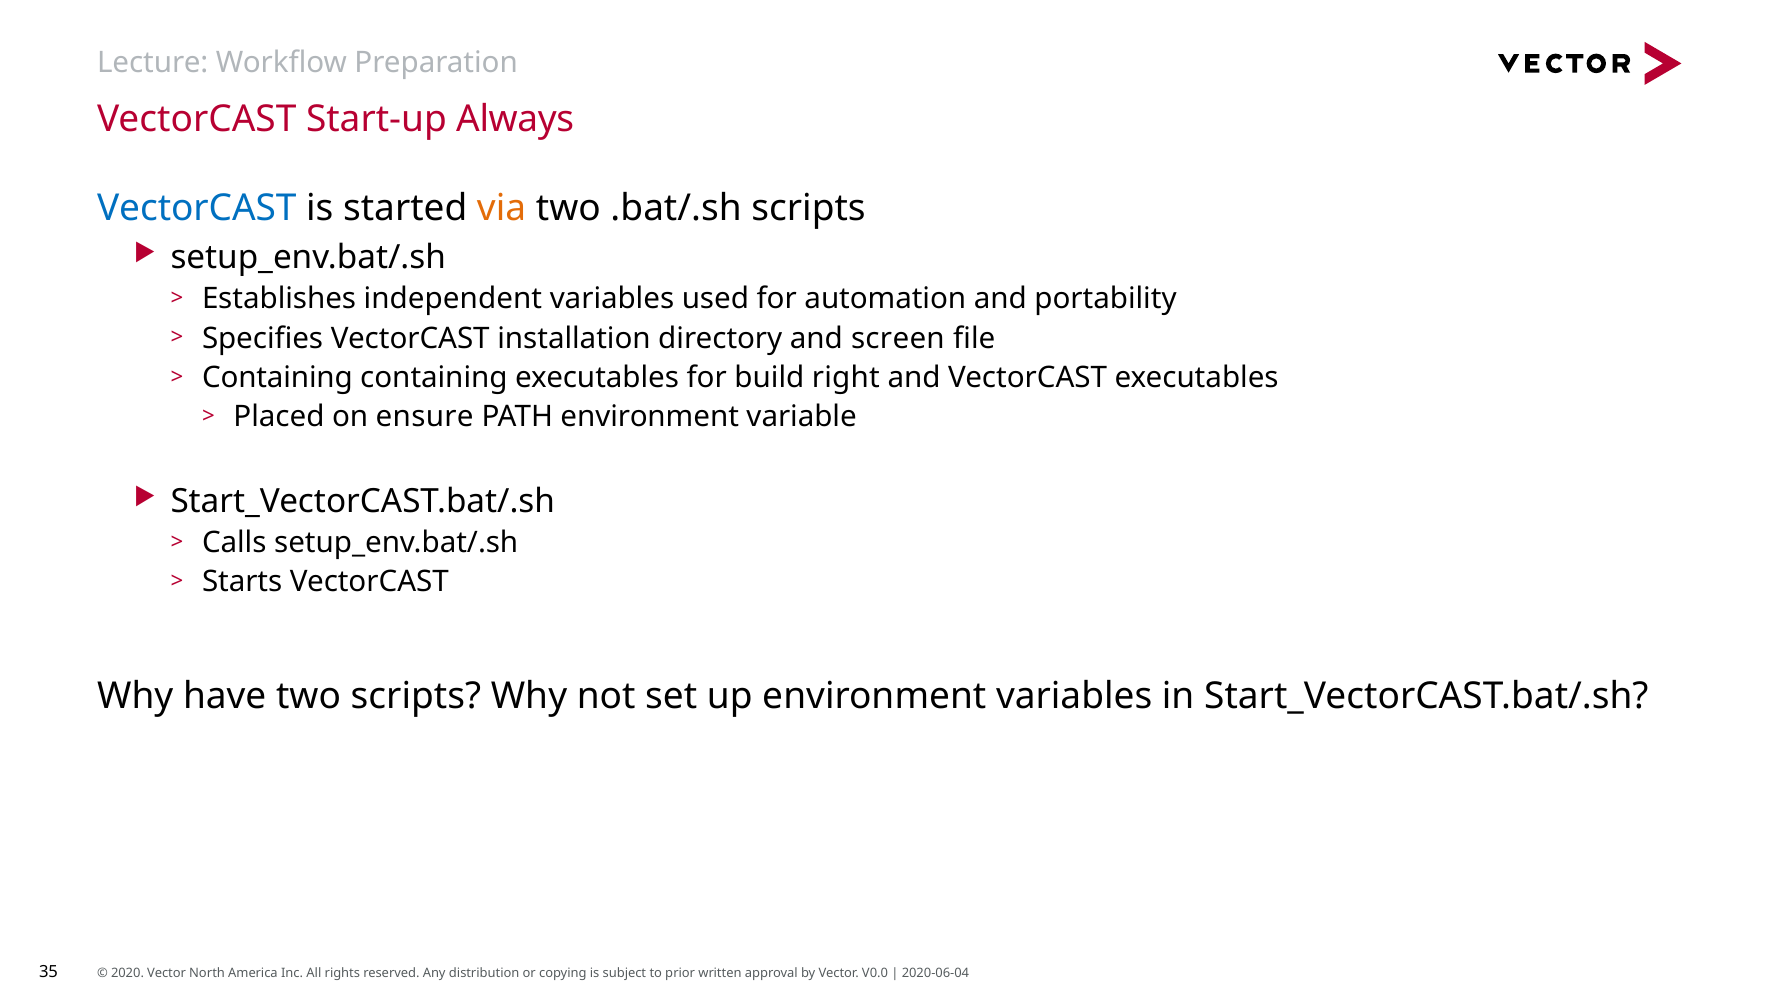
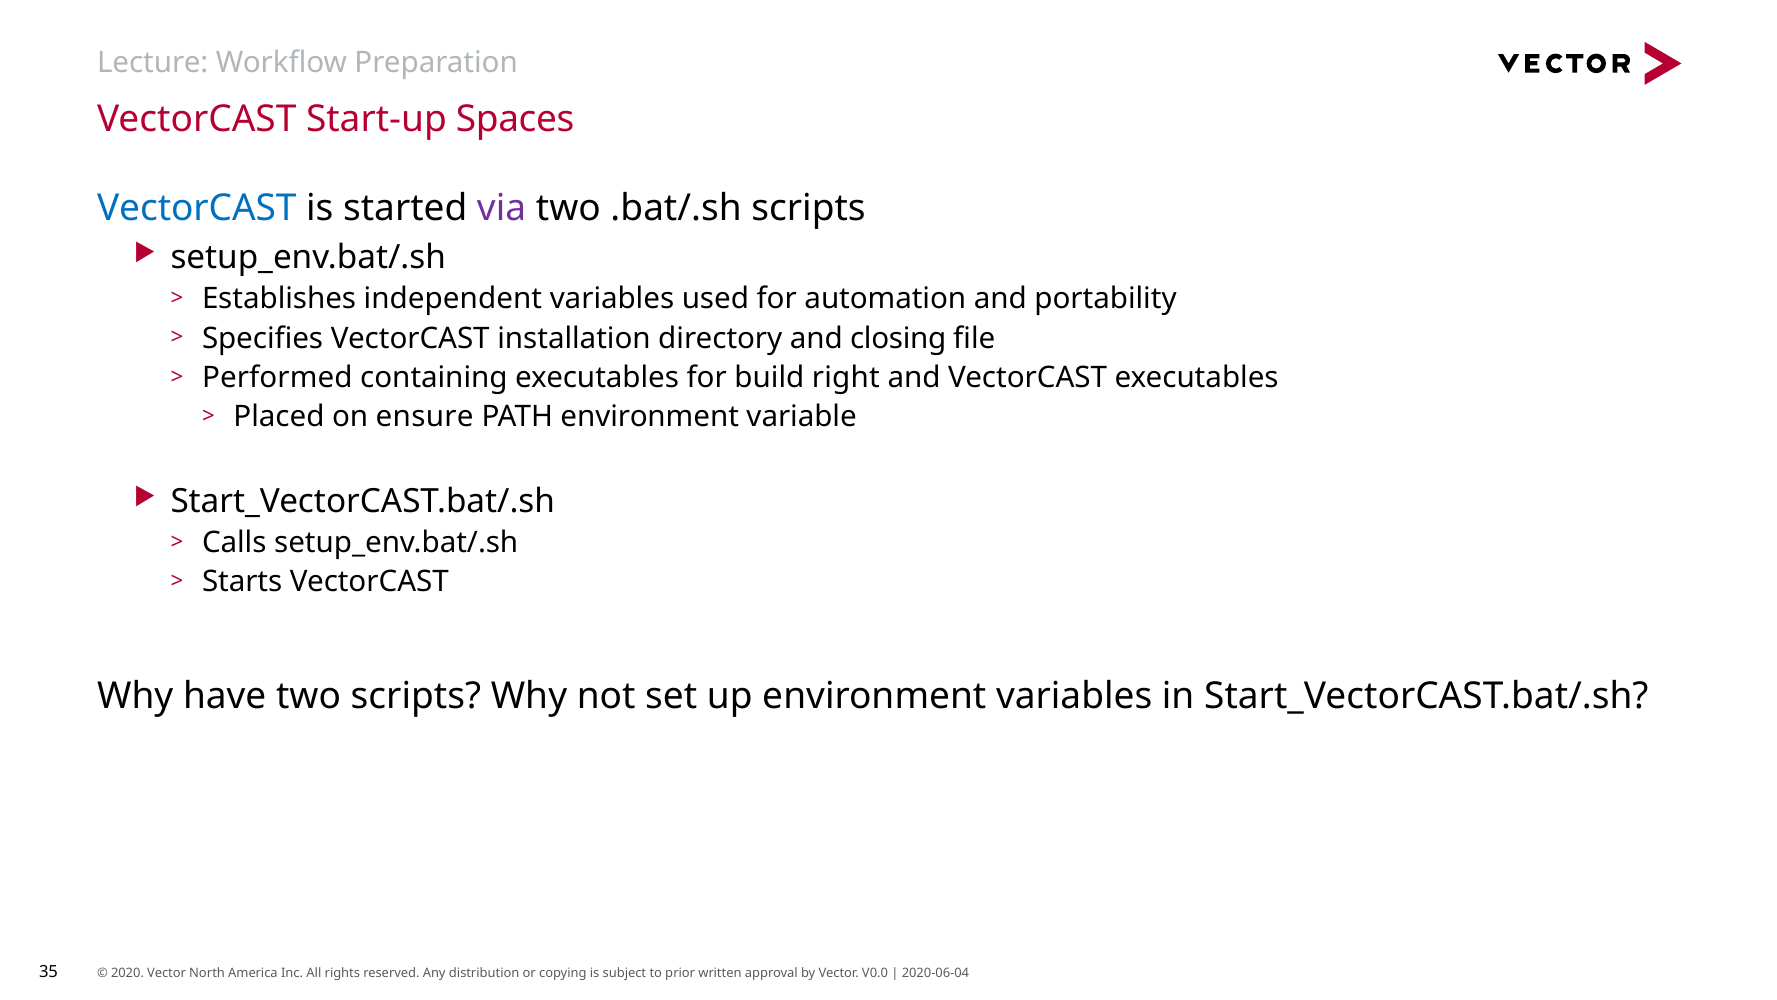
Always: Always -> Spaces (515, 119)
via colour: orange -> purple (502, 208)
screen: screen -> closing (898, 338)
Containing: Containing -> Performed (277, 378)
